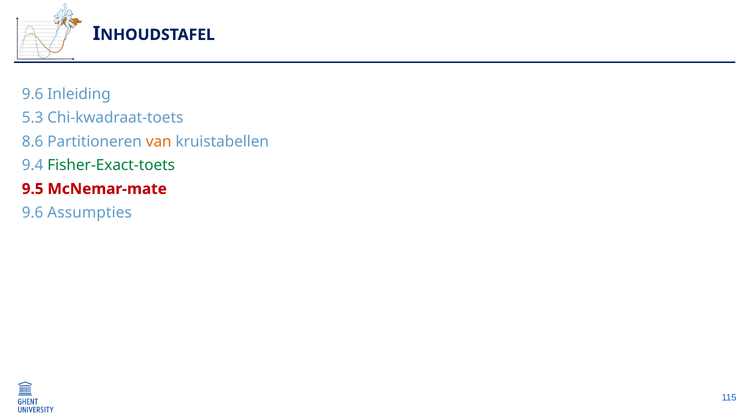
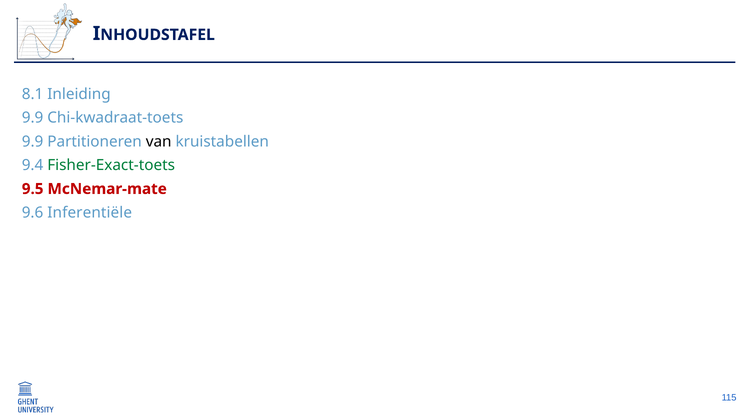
9.6: 9.6 -> 8.1 (33, 94)
5.3: 5.3 -> 9.9 (33, 118)
8.6: 8.6 -> 9.9 (33, 142)
van colour: orange -> black (159, 142)
Assumpties: Assumpties -> Inferentiële (90, 213)
